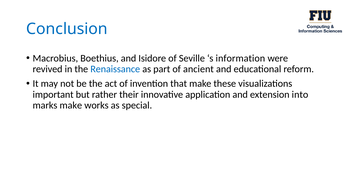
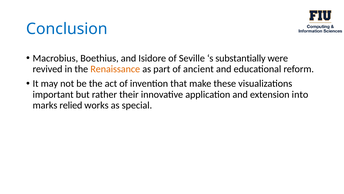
information: information -> substantially (240, 58)
Renaissance colour: blue -> orange (115, 69)
marks make: make -> relied (71, 105)
